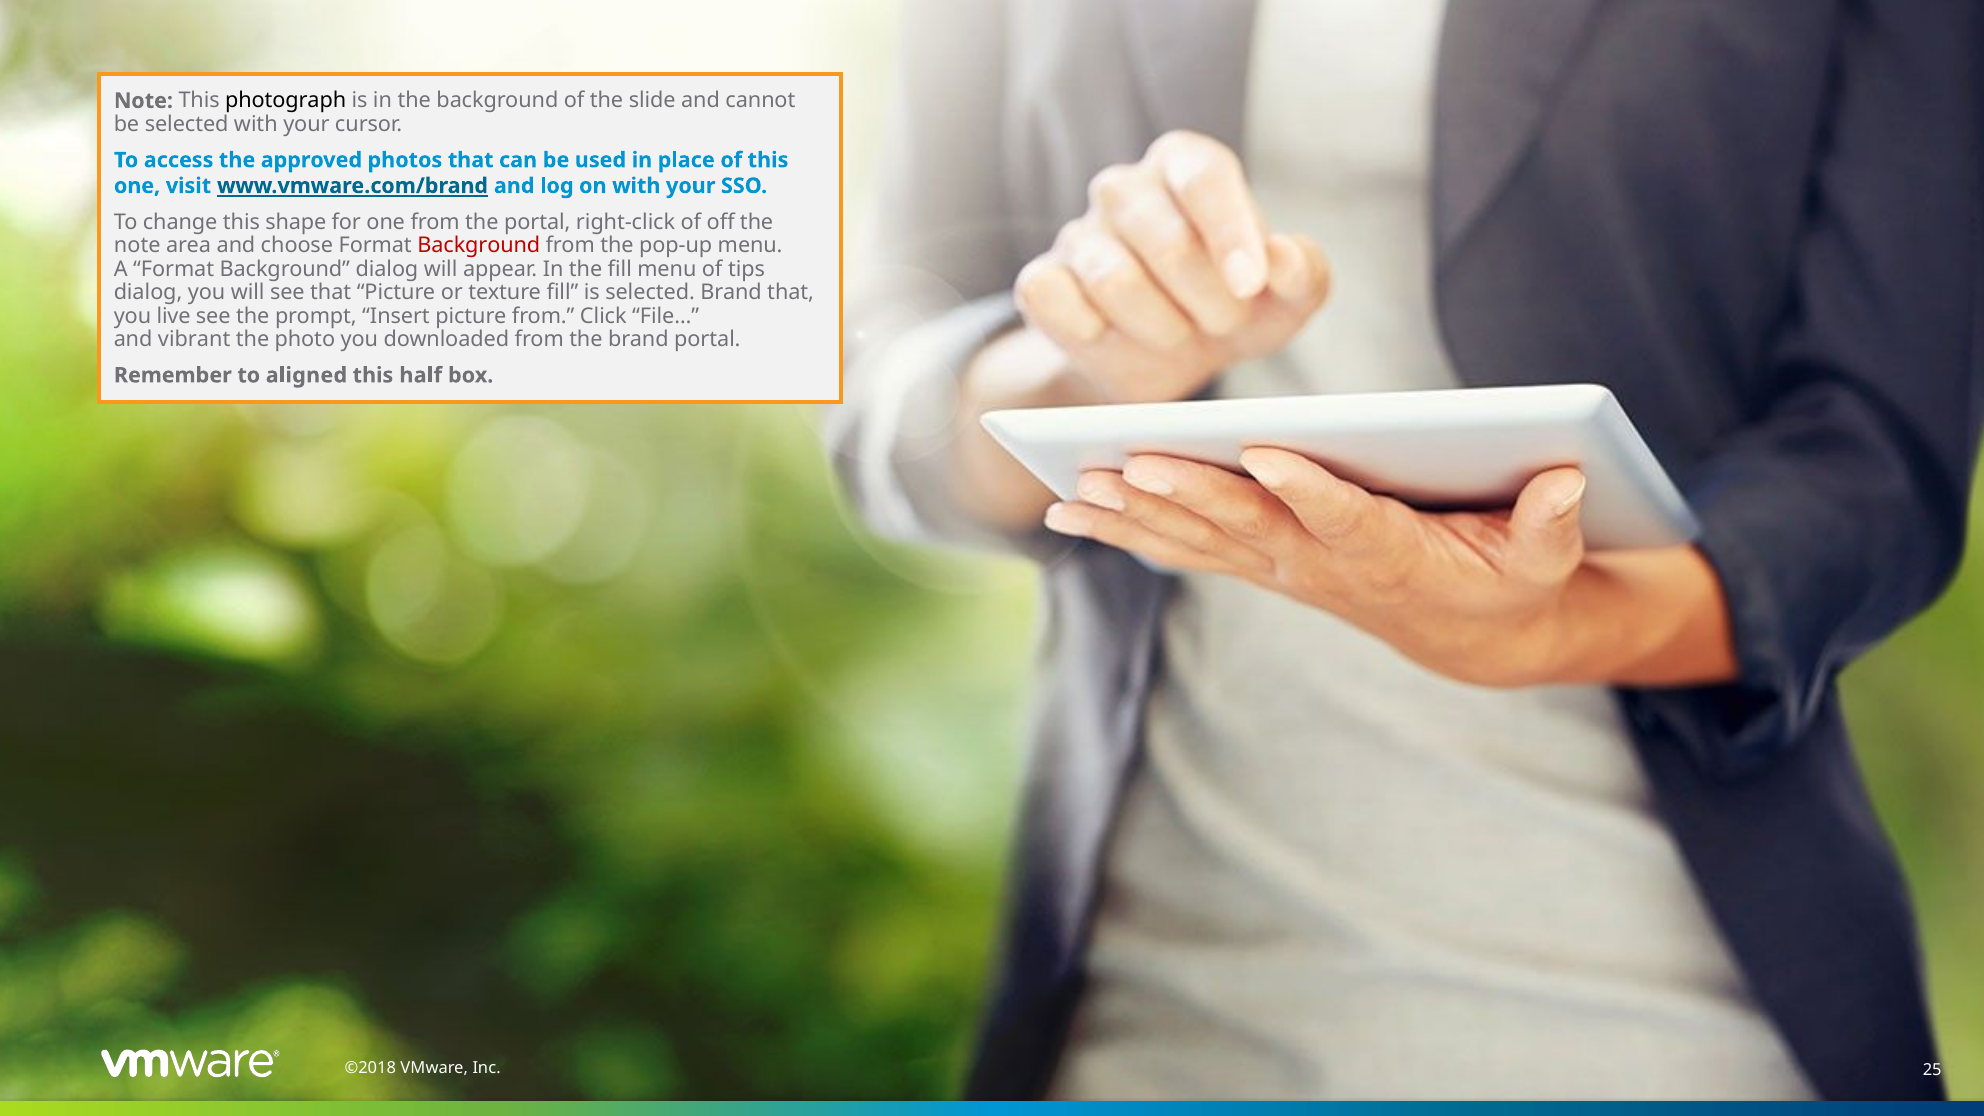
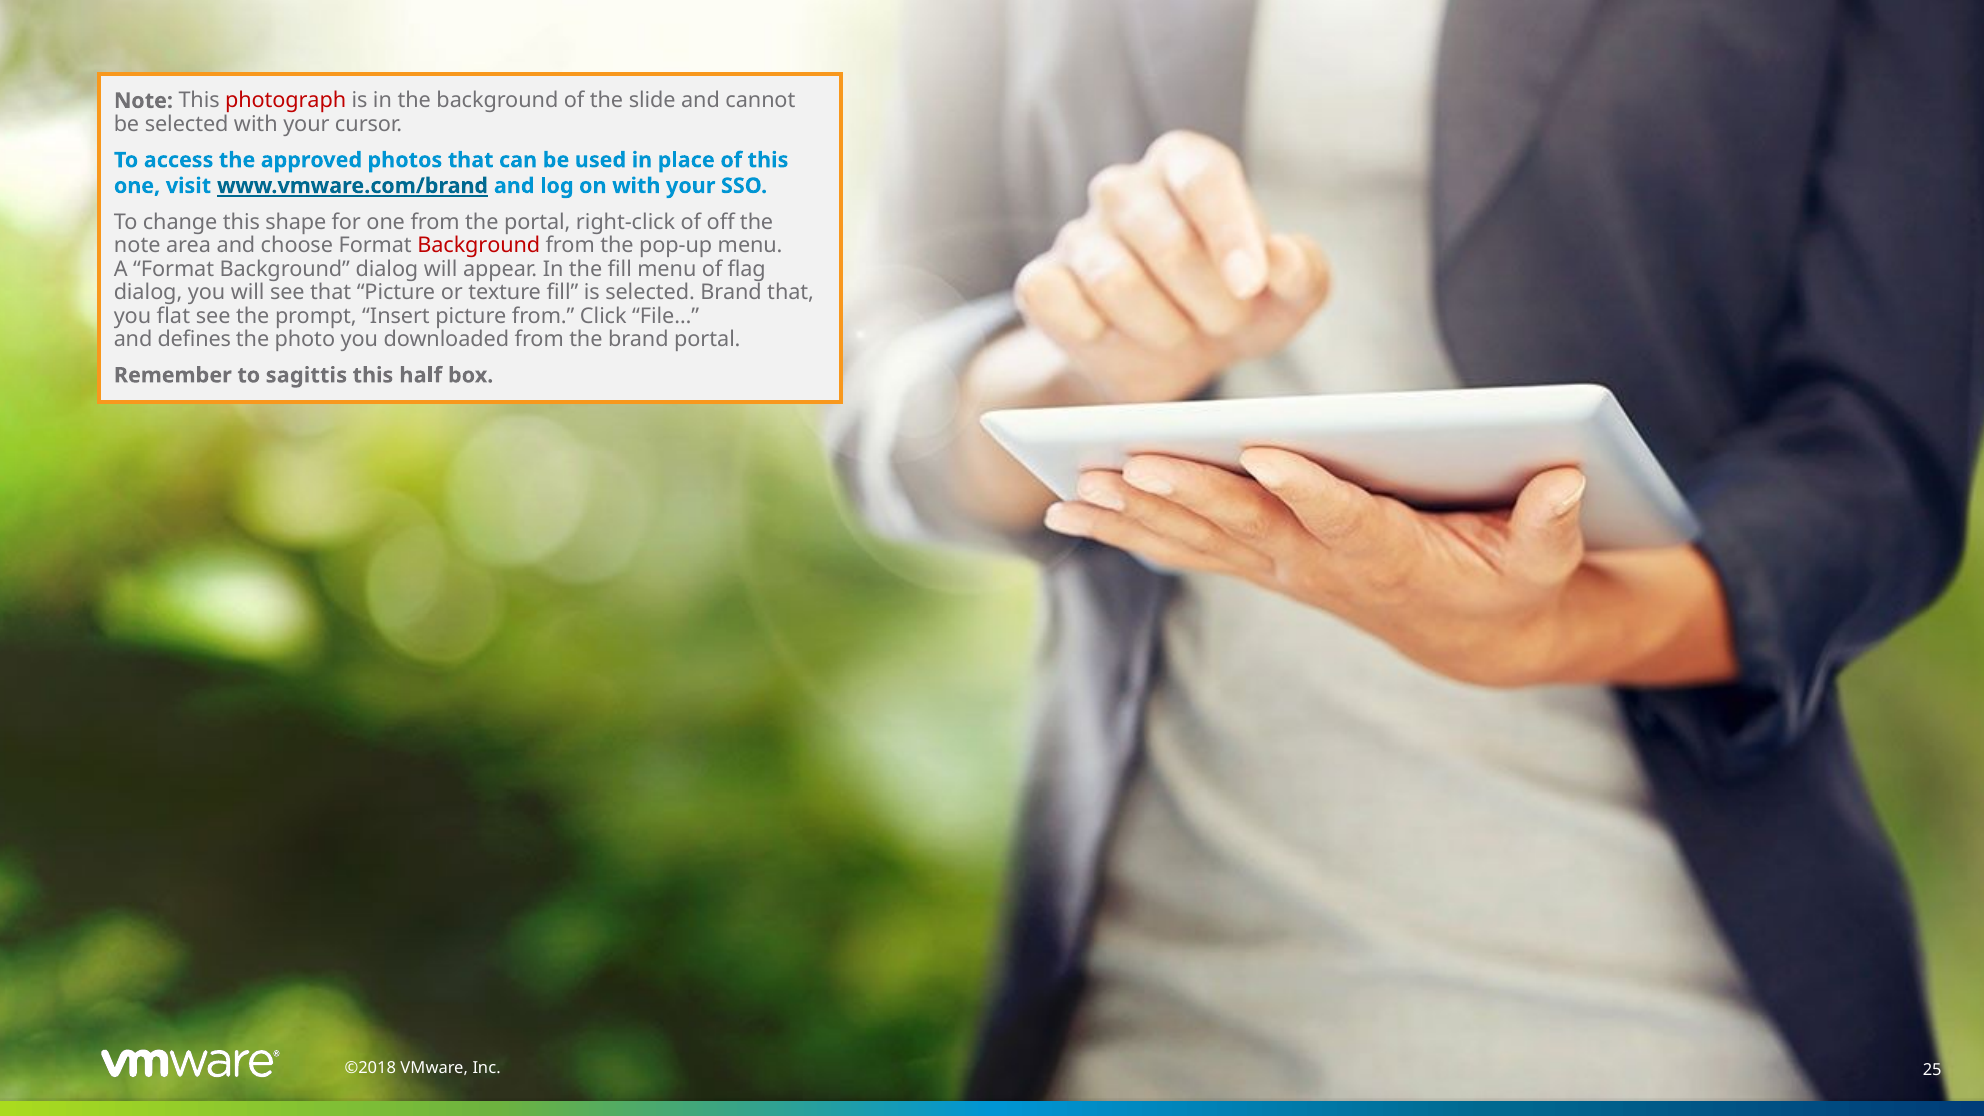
photograph colour: black -> red (286, 101)
tips: tips -> flag (747, 269)
live: live -> flat (173, 316)
vibrant: vibrant -> defines (194, 340)
aligned: aligned -> sagittis (306, 375)
